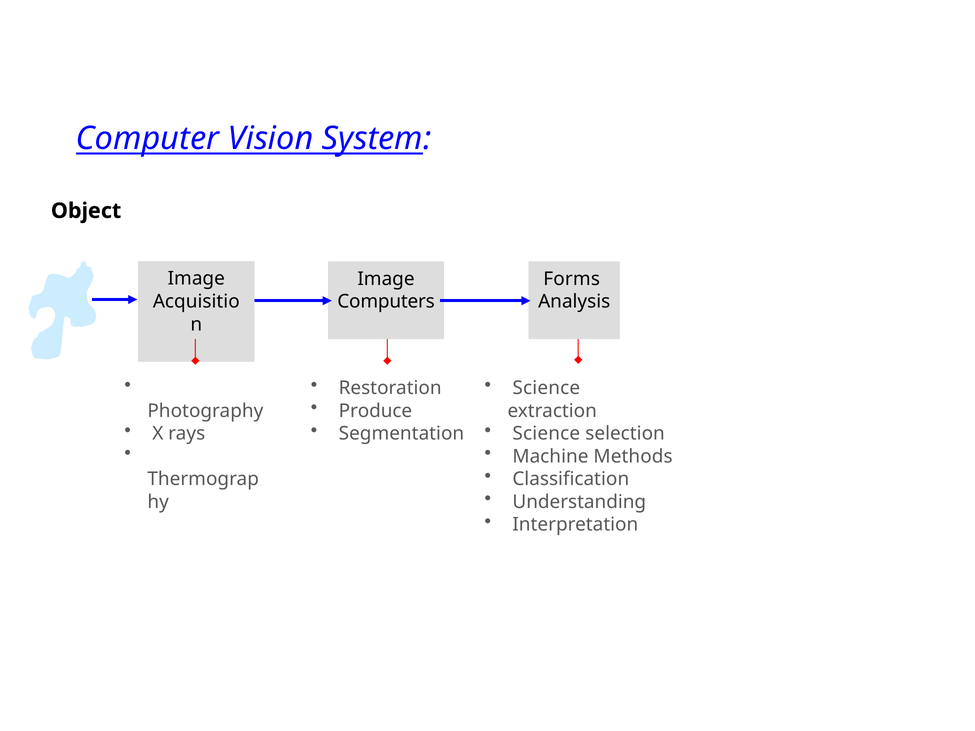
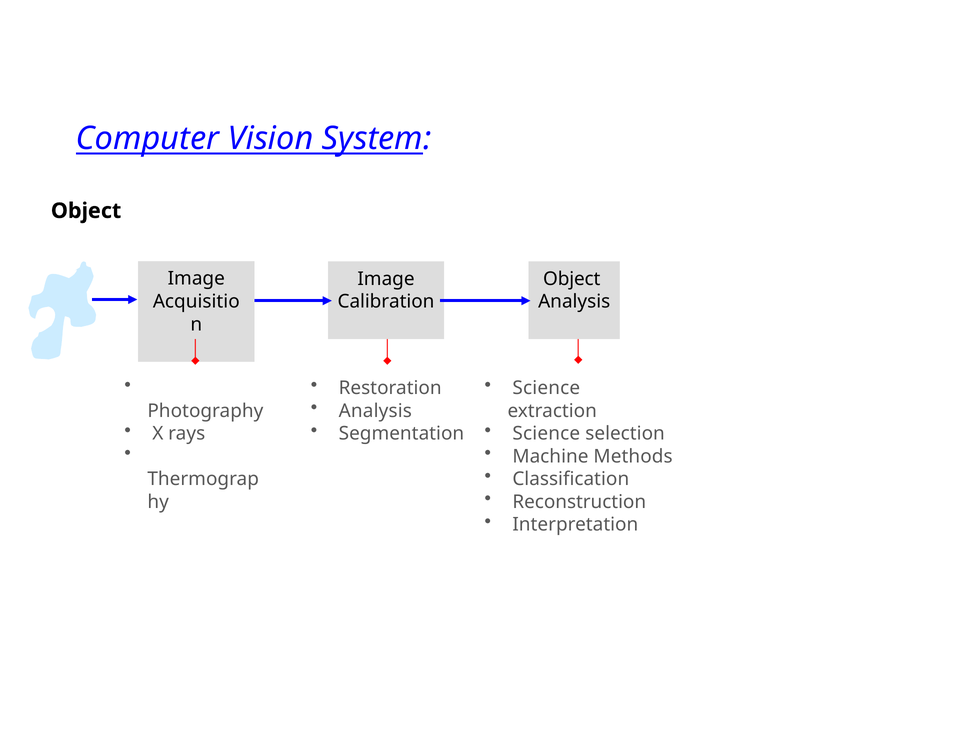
Forms: Forms -> Object (572, 279)
Computers: Computers -> Calibration (386, 302)
Produce: Produce -> Analysis (375, 411)
Understanding: Understanding -> Reconstruction (579, 502)
